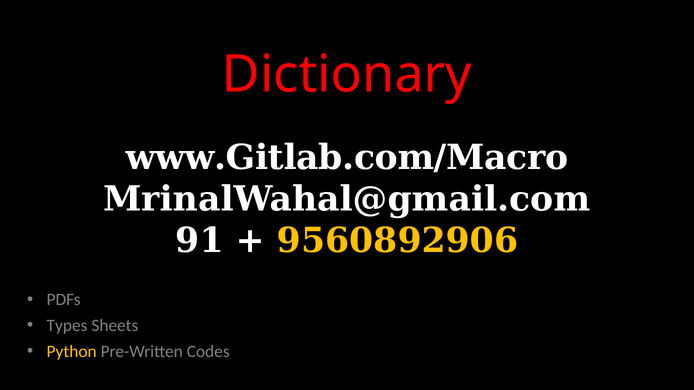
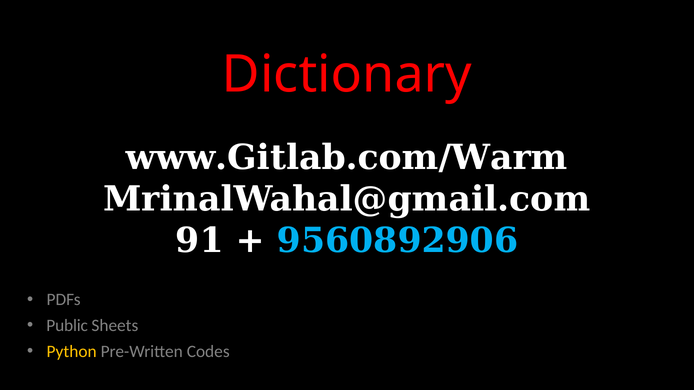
www.Gitlab.com/Macro: www.Gitlab.com/Macro -> www.Gitlab.com/Warm (347, 158)
9560892906 colour: yellow -> light blue (398, 241)
Types: Types -> Public (67, 326)
